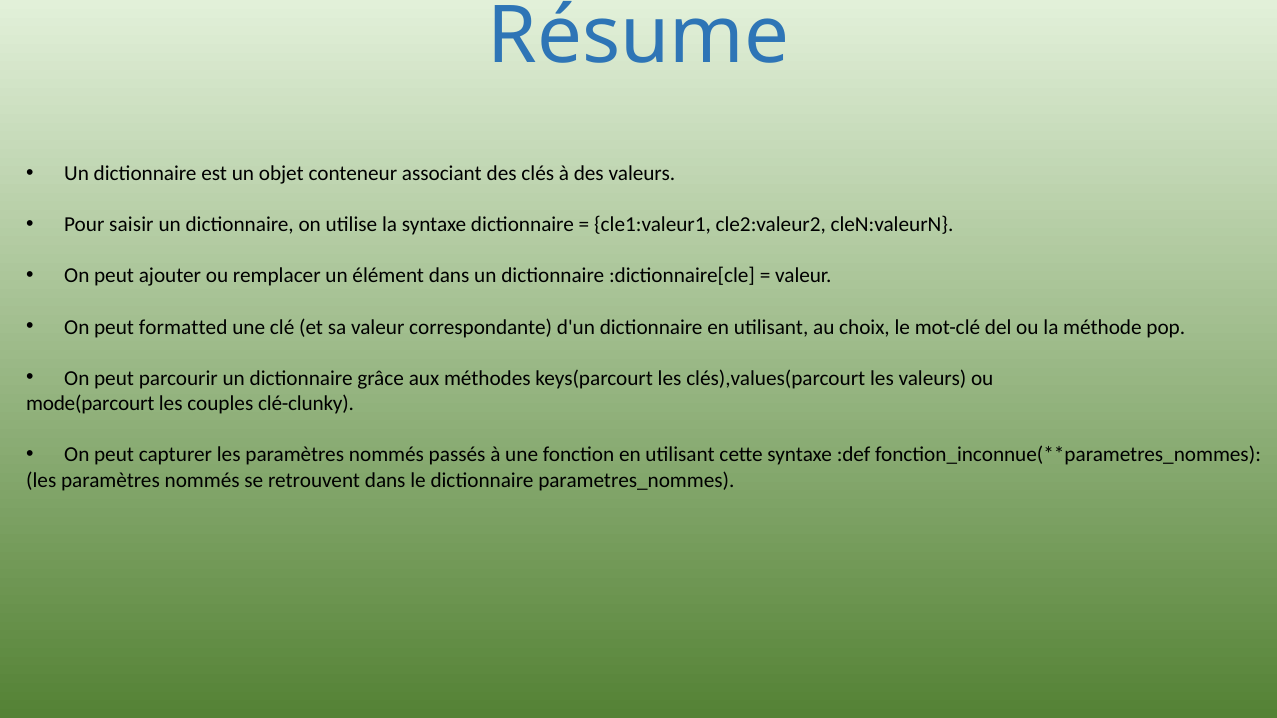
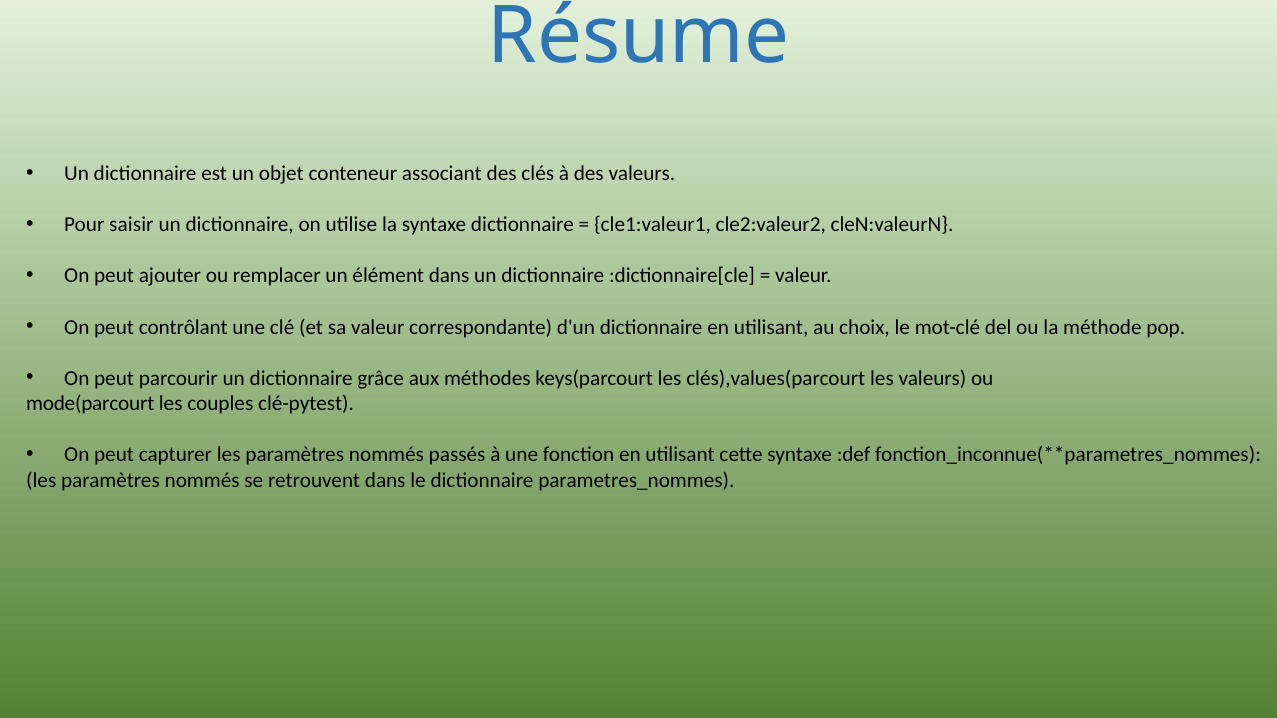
formatted: formatted -> contrôlant (183, 327)
clé-clunky: clé-clunky -> clé-pytest (306, 404)
